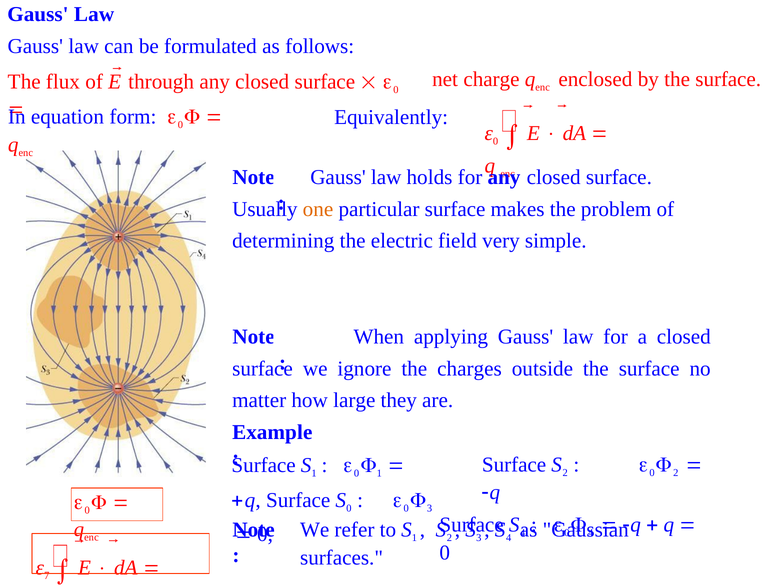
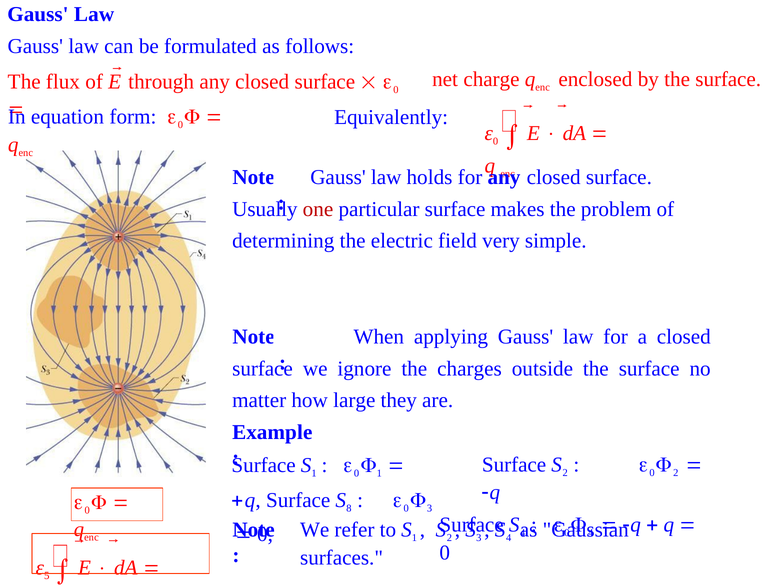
one colour: orange -> red (318, 209)
0: 0 -> 8 (349, 508)
7: 7 -> 5 (47, 575)
